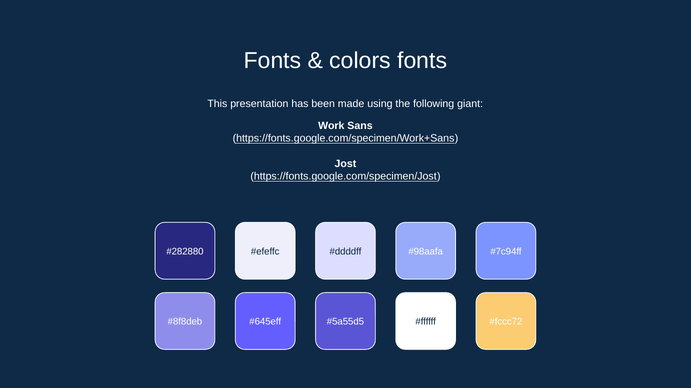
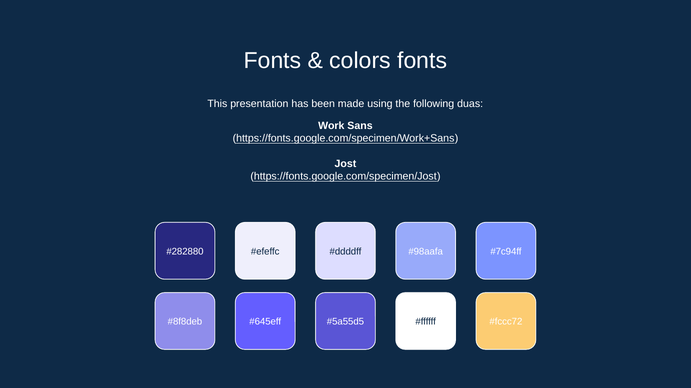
giant: giant -> duas (470, 104)
